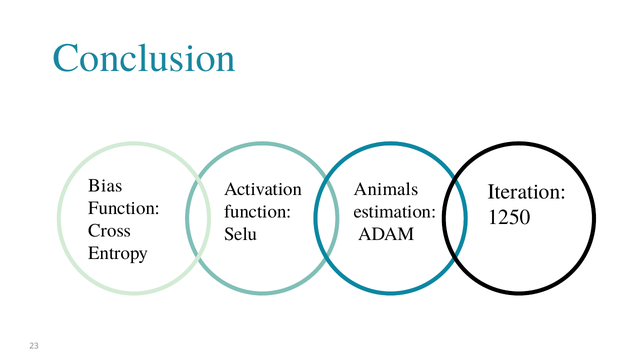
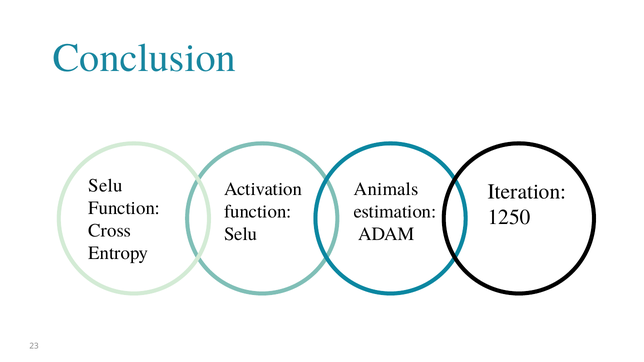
Bias: Bias -> Selu (105, 186)
